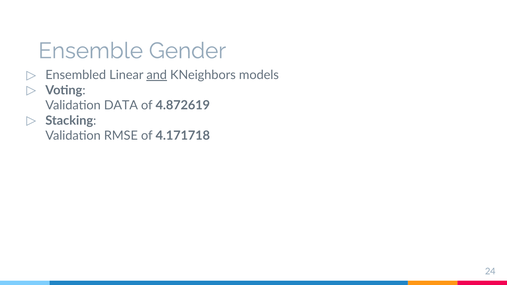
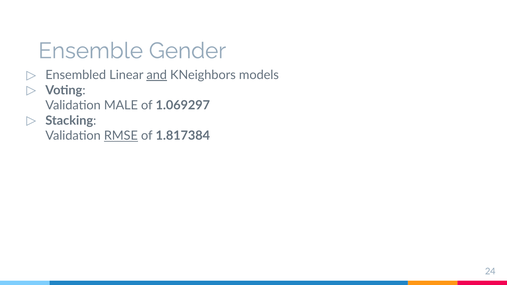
DATA: DATA -> MALE (121, 105)
4.872619: 4.872619 -> 1.069297 (183, 105)
RMSE underline: none -> present (121, 136)
4.171718: 4.171718 -> 1.817384 (183, 136)
